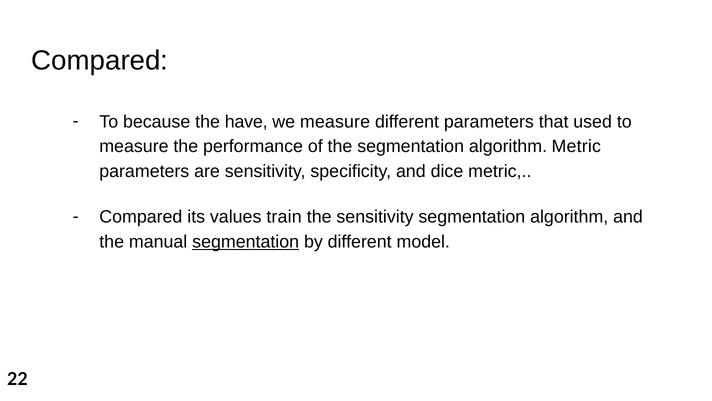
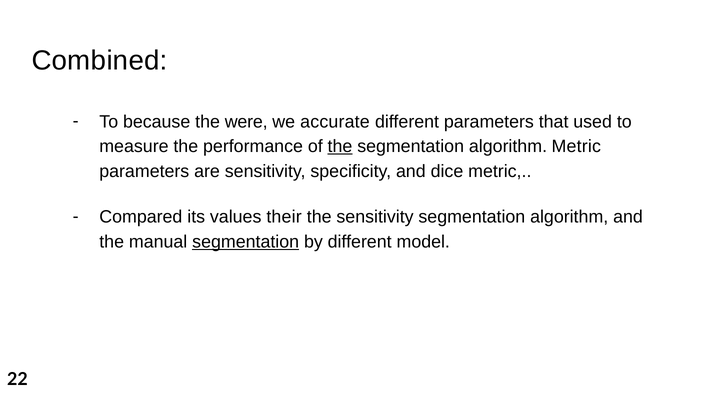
Compared: Compared -> Combined (100, 60)
have: have -> were (246, 122)
we measure: measure -> accurate (335, 122)
the underline: none -> present (340, 146)
train: train -> their (284, 217)
